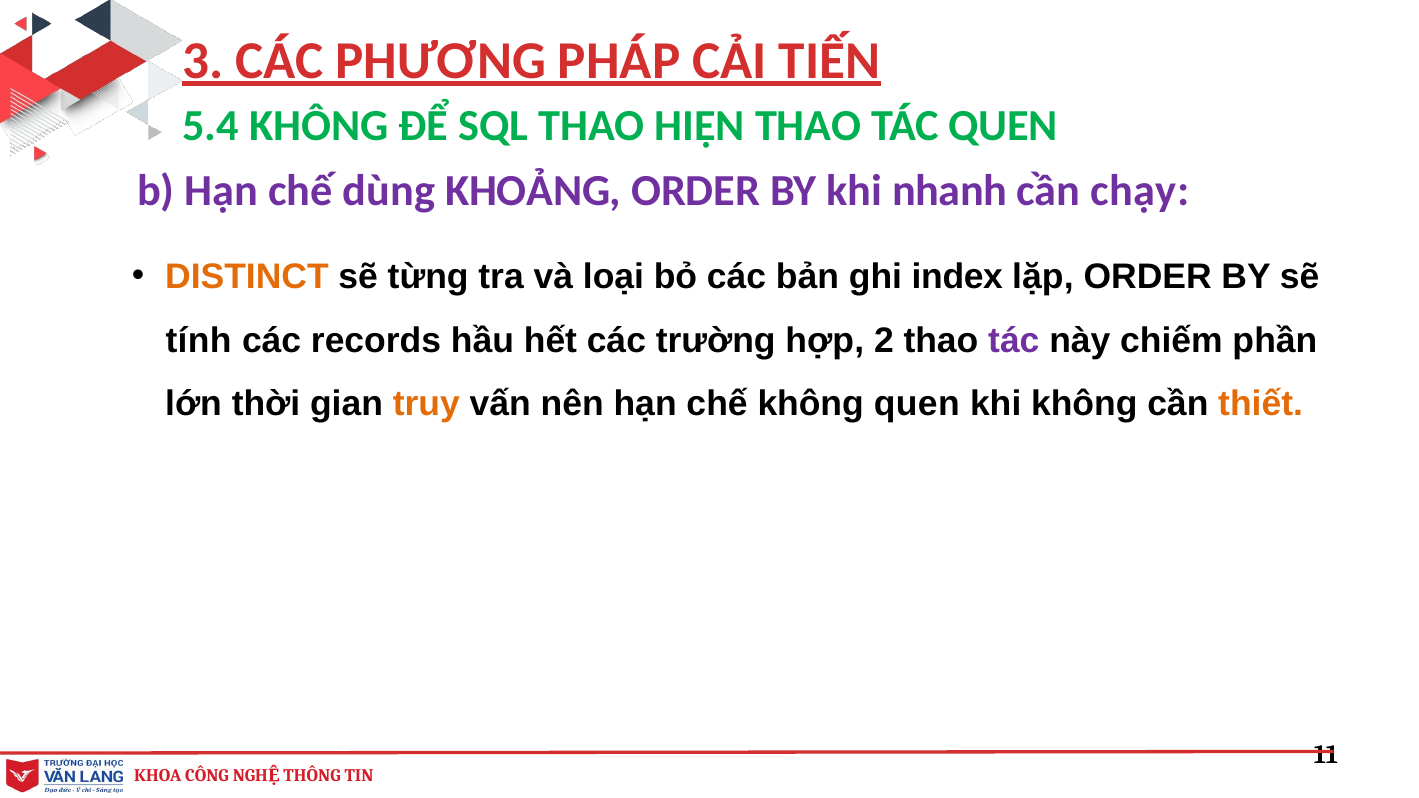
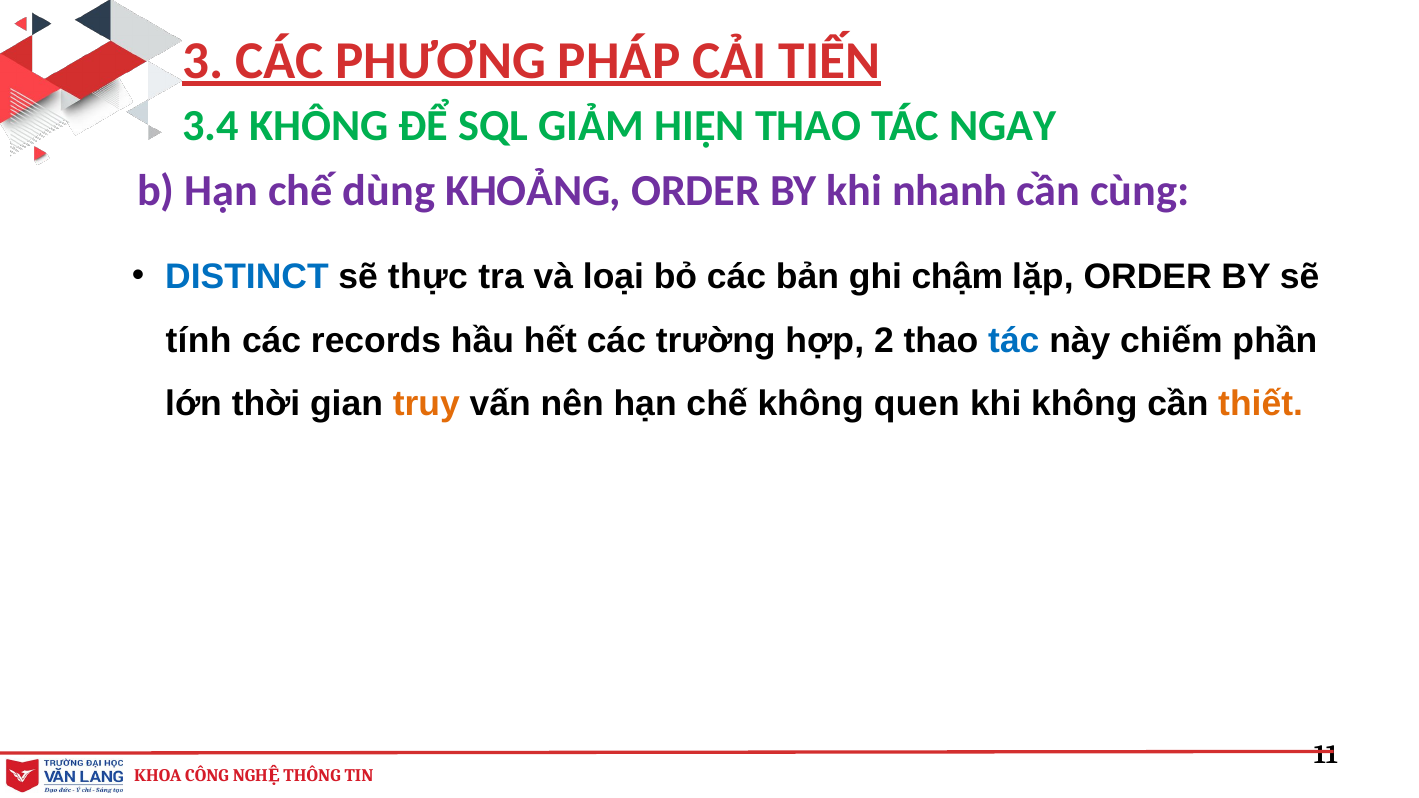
5.4: 5.4 -> 3.4 (211, 126)
SQL THAO: THAO -> GIẢM (591, 126)
TÁC QUEN: QUEN -> NGAY (1003, 126)
chạy: chạy -> cùng (1140, 191)
DISTINCT colour: orange -> blue (247, 277)
từng: từng -> thực (428, 277)
index: index -> chậm (957, 277)
tác colour: purple -> blue (1014, 340)
